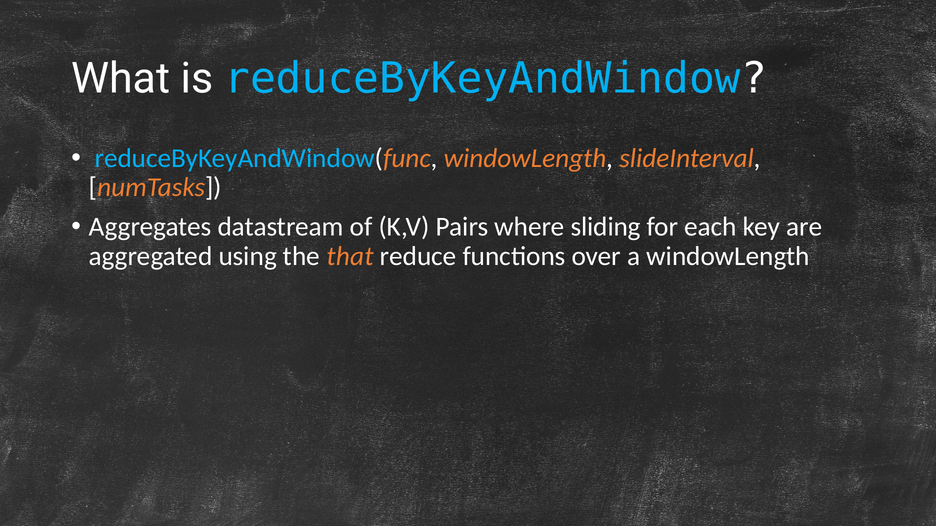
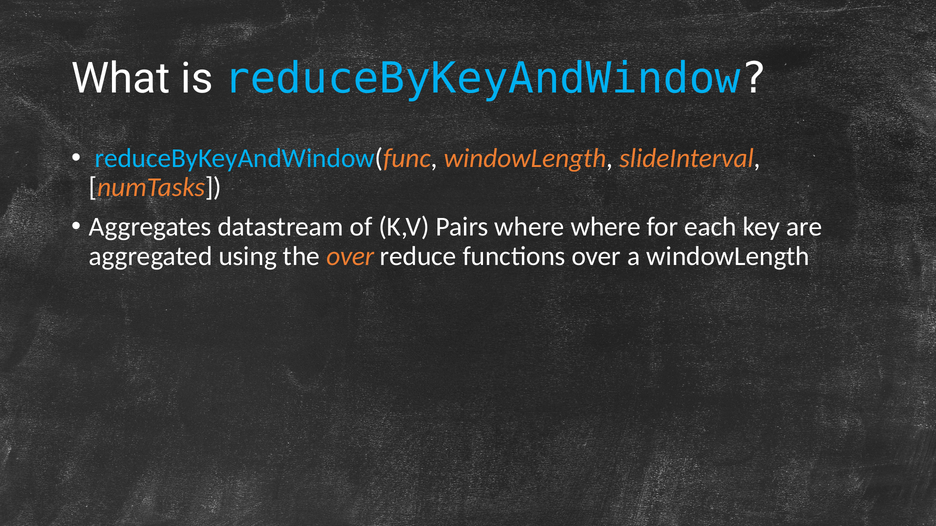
where sliding: sliding -> where (606, 227)
the that: that -> over (350, 256)
